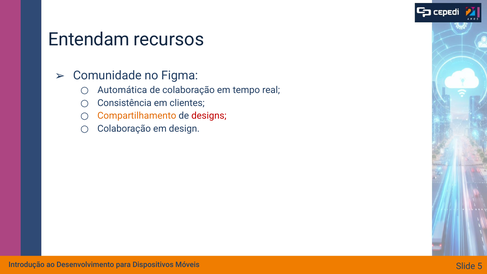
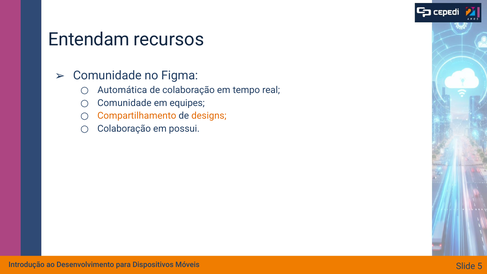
Consistência: Consistência -> Comunidade (124, 103)
clientes: clientes -> equipes (187, 103)
designs colour: red -> orange (209, 116)
design: design -> possui (184, 129)
